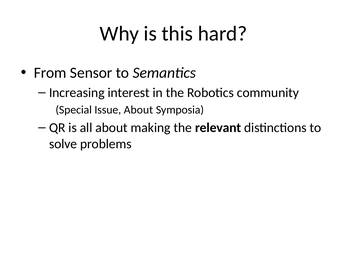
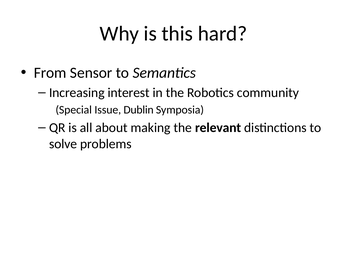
Issue About: About -> Dublin (139, 110)
